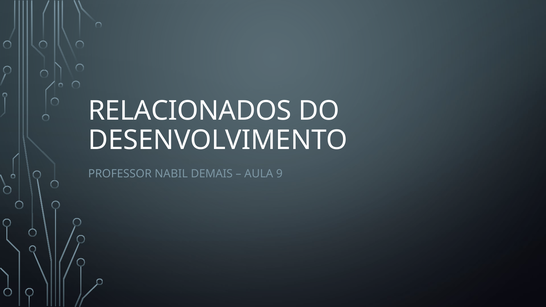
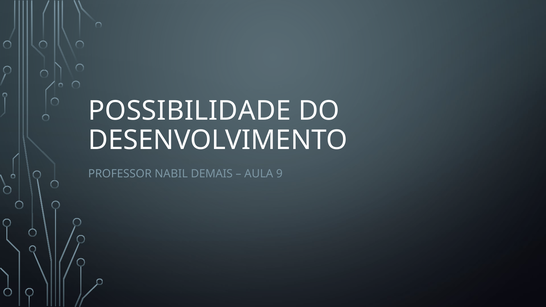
RELACIONADOS: RELACIONADOS -> POSSIBILIDADE (190, 111)
